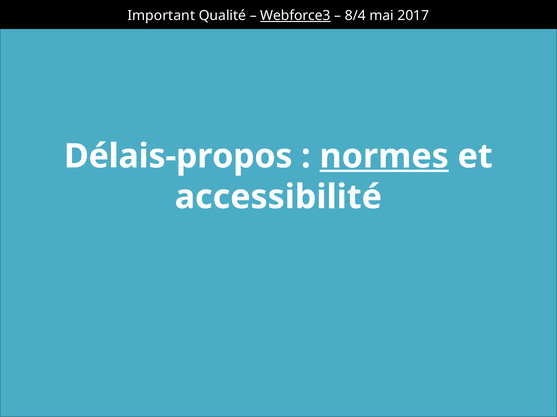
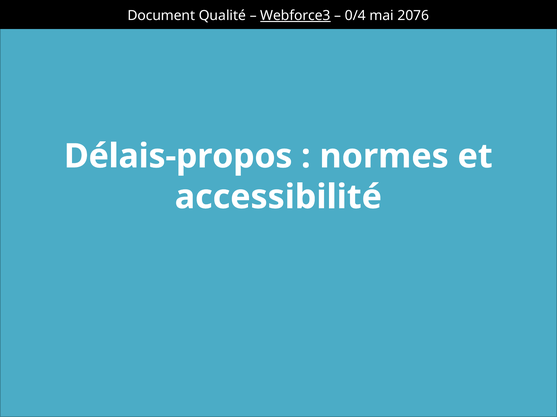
Important: Important -> Document (161, 15)
8/4: 8/4 -> 0/4 (355, 15)
2017: 2017 -> 2076 (413, 15)
normes underline: present -> none (384, 157)
